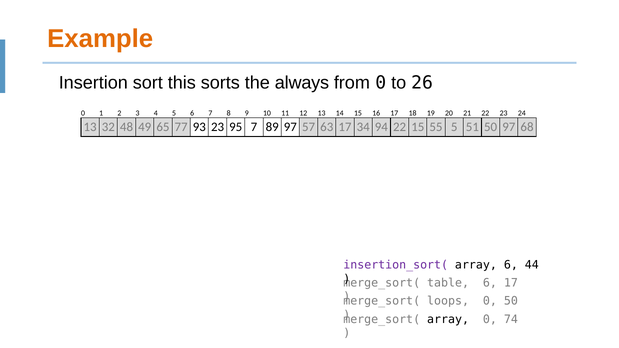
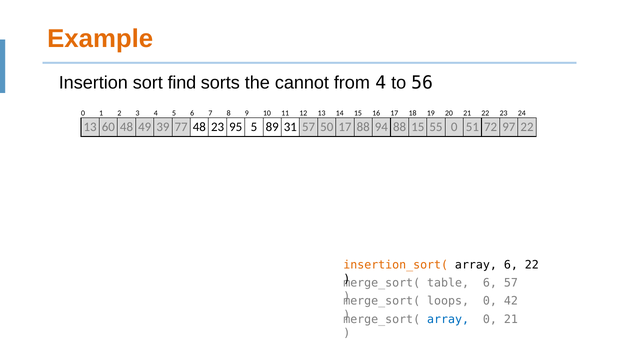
this: this -> find (182, 83)
always: always -> cannot (302, 83)
from 0: 0 -> 4 (381, 83)
26: 26 -> 56 (422, 83)
32: 32 -> 60 (108, 127)
65: 65 -> 39 (163, 127)
77 93: 93 -> 48 (199, 127)
95 7: 7 -> 5 (254, 127)
89 97: 97 -> 31 (290, 127)
63: 63 -> 50 (327, 127)
17 34: 34 -> 88 (363, 127)
94 22: 22 -> 88 (400, 127)
55 5: 5 -> 0 (454, 127)
51 50: 50 -> 72 (491, 127)
97 68: 68 -> 22 (527, 127)
insertion_sort( colour: purple -> orange (396, 265)
6 44: 44 -> 22 (532, 265)
6 17: 17 -> 57 (511, 283)
0 50: 50 -> 42 (511, 301)
array colour: black -> blue (448, 319)
0 74: 74 -> 21 (511, 319)
